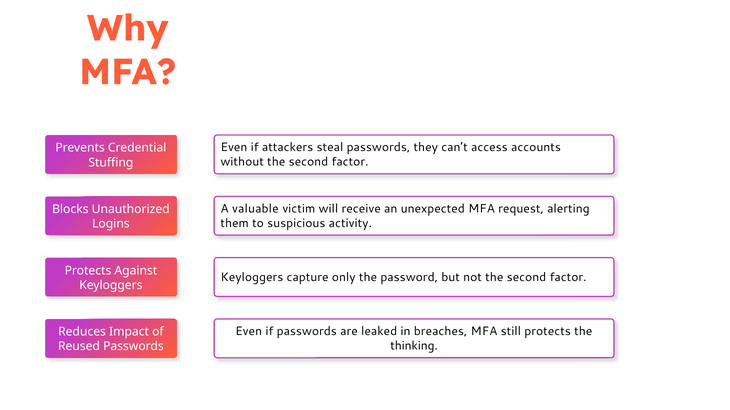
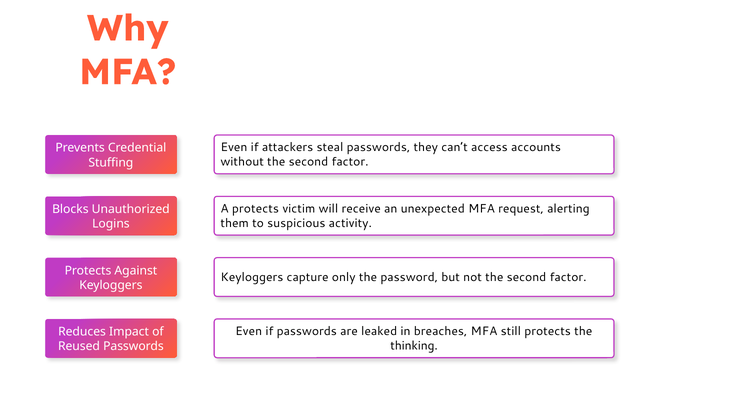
A valuable: valuable -> protects (255, 209)
